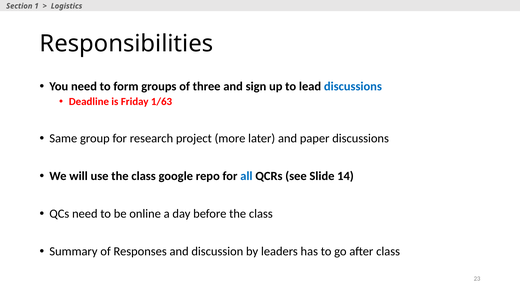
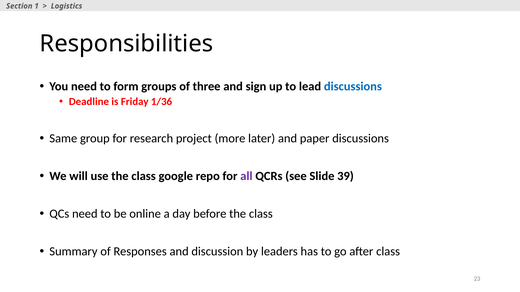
1/63: 1/63 -> 1/36 (162, 102)
all colour: blue -> purple (246, 176)
14: 14 -> 39 (345, 176)
